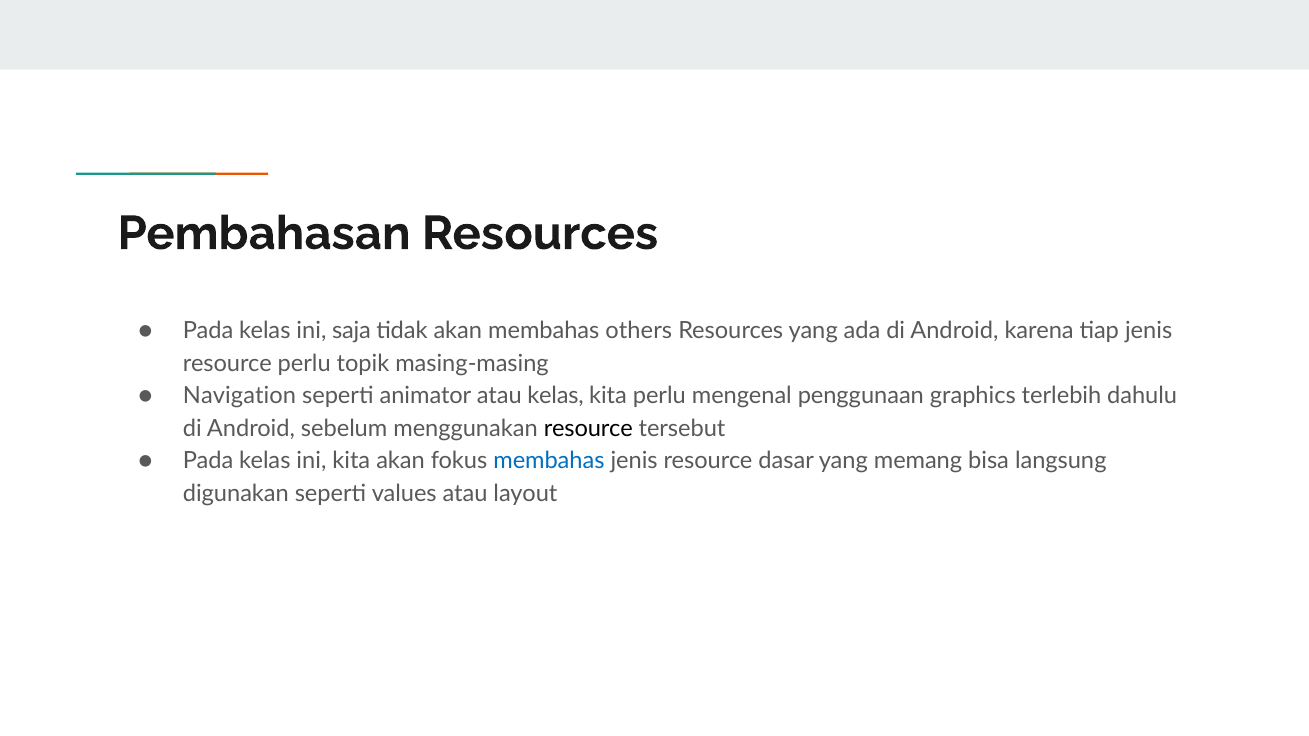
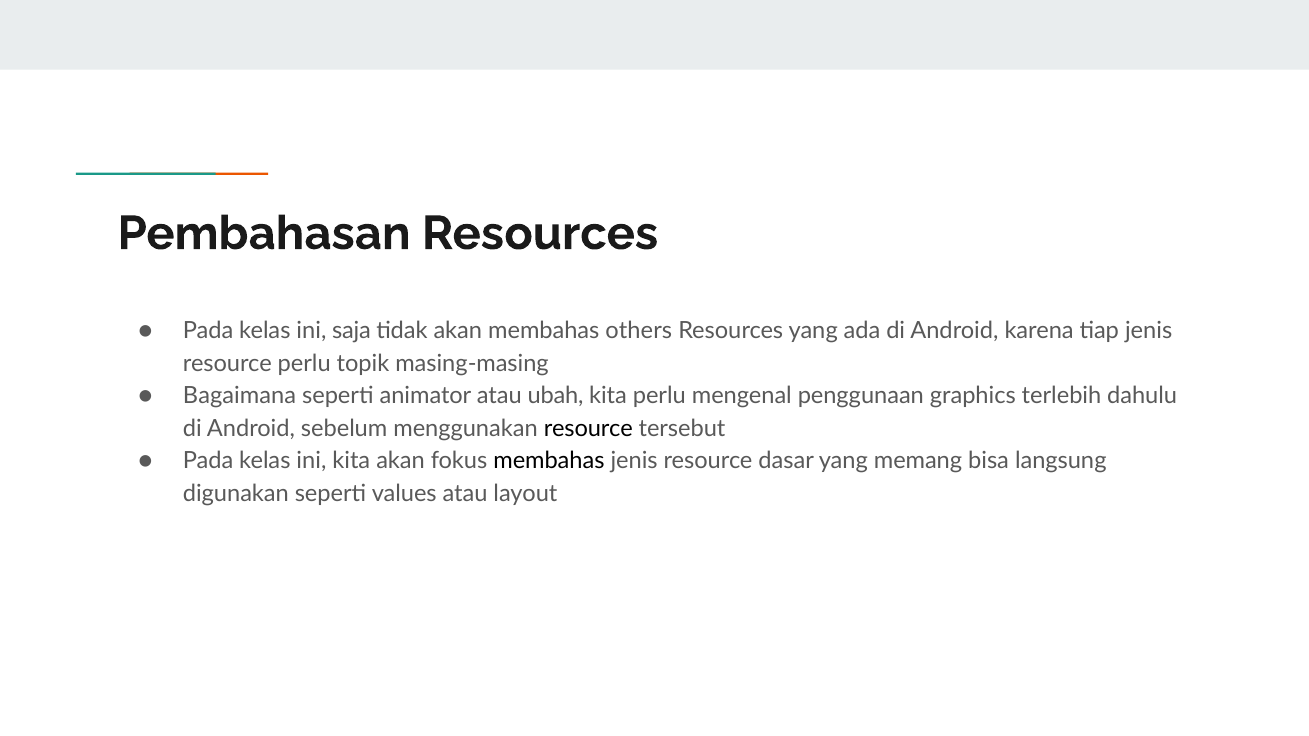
Navigation: Navigation -> Bagaimana (240, 396)
atau kelas: kelas -> ubah (556, 396)
membahas colour: blue -> black (549, 461)
